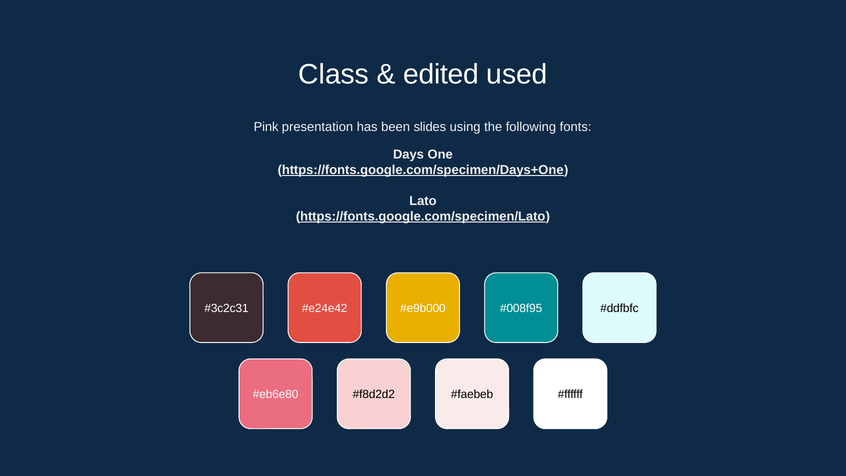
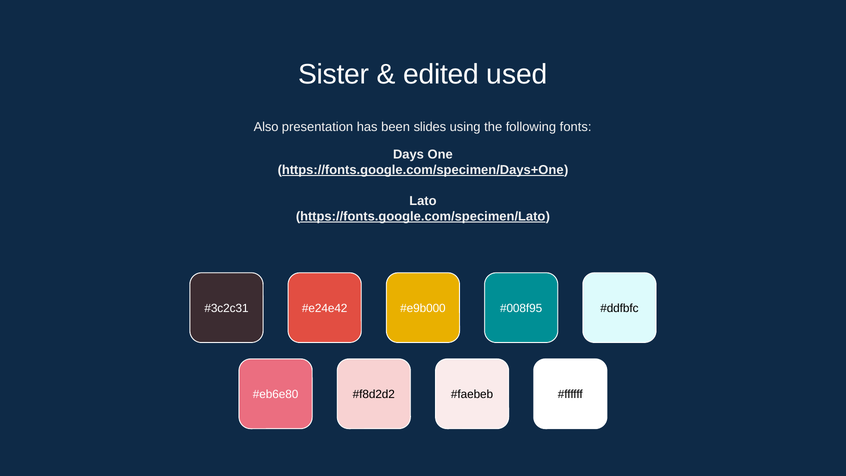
Class: Class -> Sister (334, 75)
Pink: Pink -> Also (266, 127)
